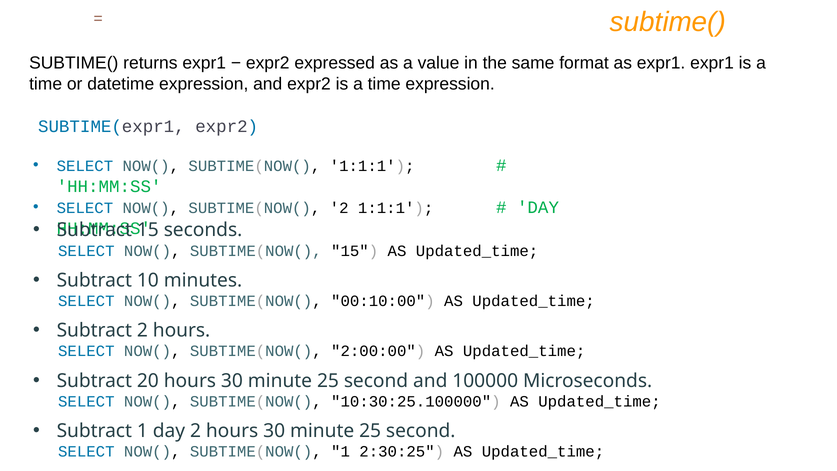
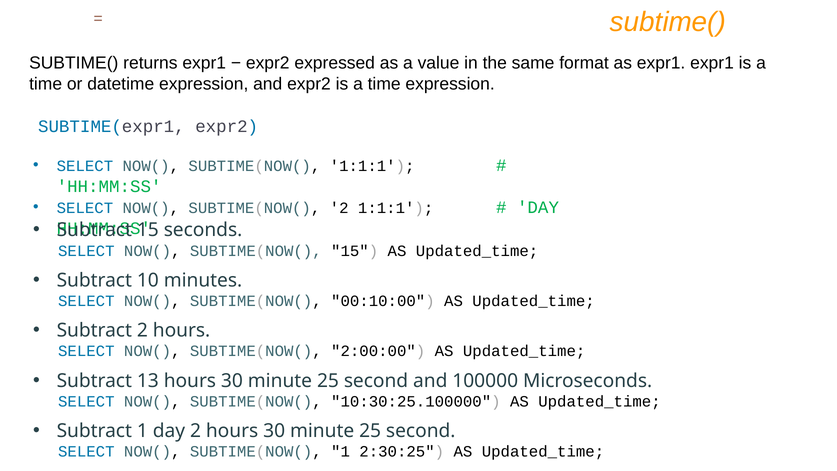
20: 20 -> 13 (148, 381)
